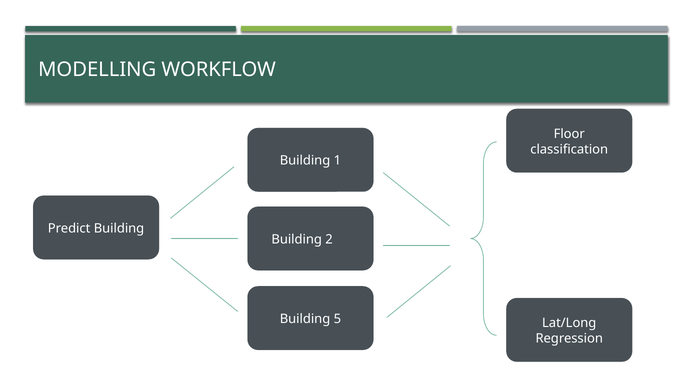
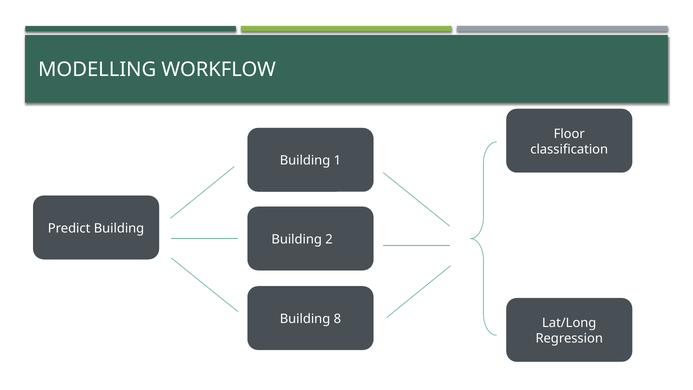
5: 5 -> 8 (337, 319)
